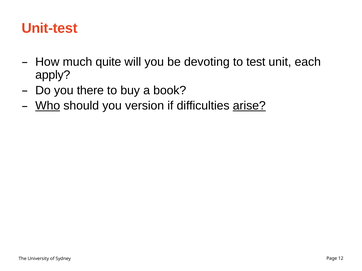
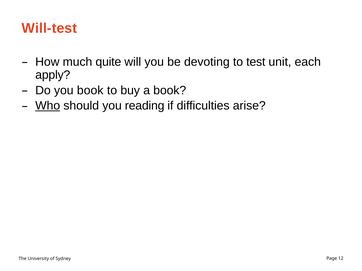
Unit-test: Unit-test -> Will-test (49, 28)
you there: there -> book (90, 91)
version: version -> reading (145, 106)
arise underline: present -> none (249, 106)
